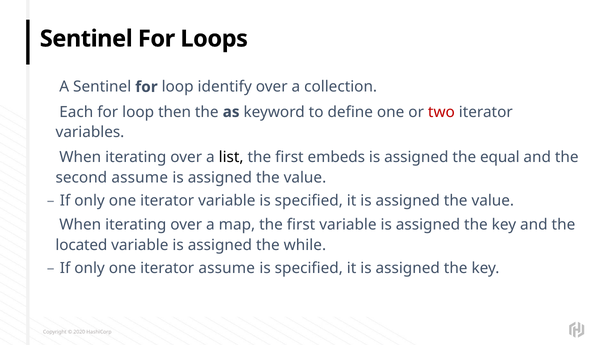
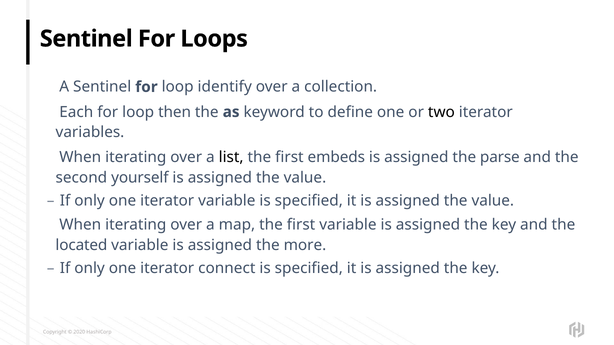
two colour: red -> black (441, 112)
equal: equal -> parse (500, 157)
second assume: assume -> yourself (140, 178)
while: while -> more (305, 245)
iterator assume: assume -> connect (227, 268)
